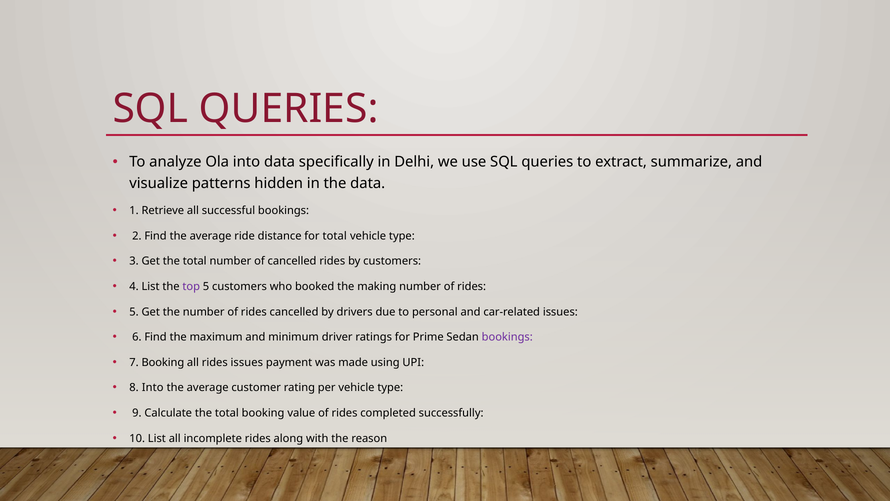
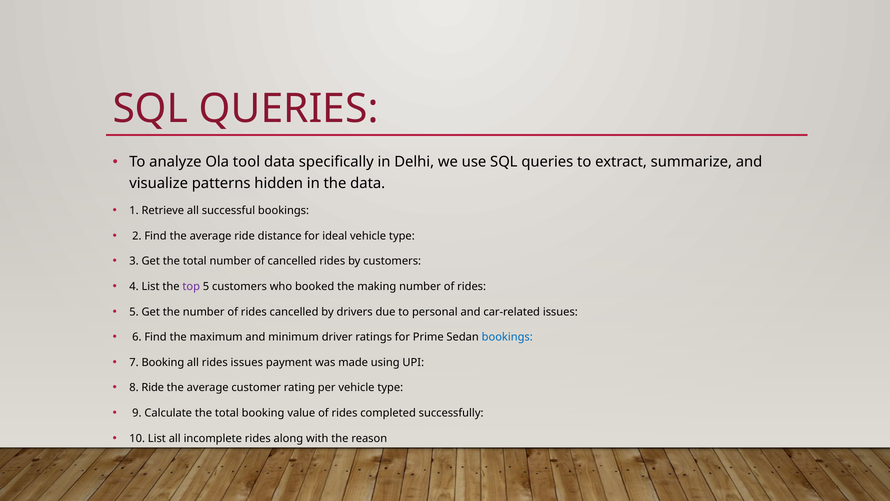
Ola into: into -> tool (246, 162)
for total: total -> ideal (335, 236)
bookings colour: purple -> blue (507, 337)
8 Into: Into -> Ride (153, 387)
